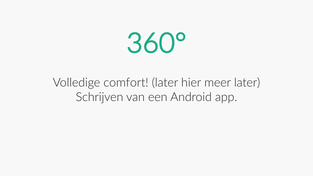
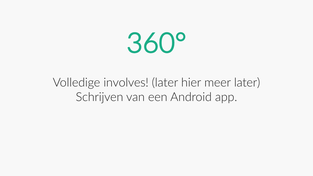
comfort: comfort -> involves (126, 83)
